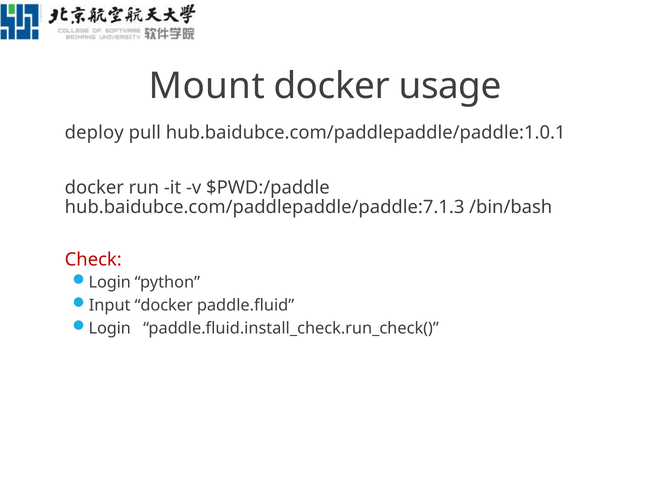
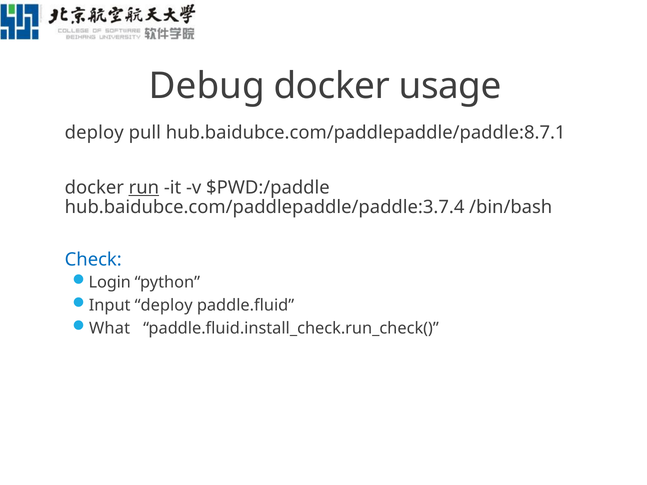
Mount: Mount -> Debug (207, 86)
hub.baidubce.com/paddlepaddle/paddle:1.0.1: hub.baidubce.com/paddlepaddle/paddle:1.0.1 -> hub.baidubce.com/paddlepaddle/paddle:8.7.1 (366, 133)
run underline: none -> present (144, 188)
hub.baidubce.com/paddlepaddle/paddle:7.1.3: hub.baidubce.com/paddlepaddle/paddle:7.1.3 -> hub.baidubce.com/paddlepaddle/paddle:3.7.4 (265, 207)
Check colour: red -> blue (93, 260)
Input docker: docker -> deploy (164, 305)
Login: Login -> What (110, 329)
